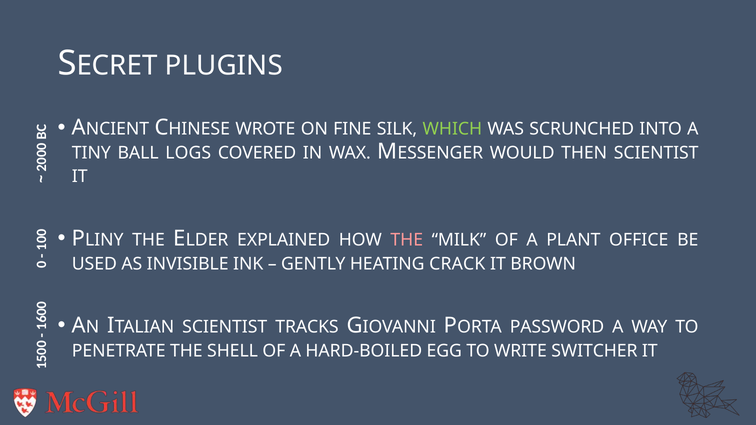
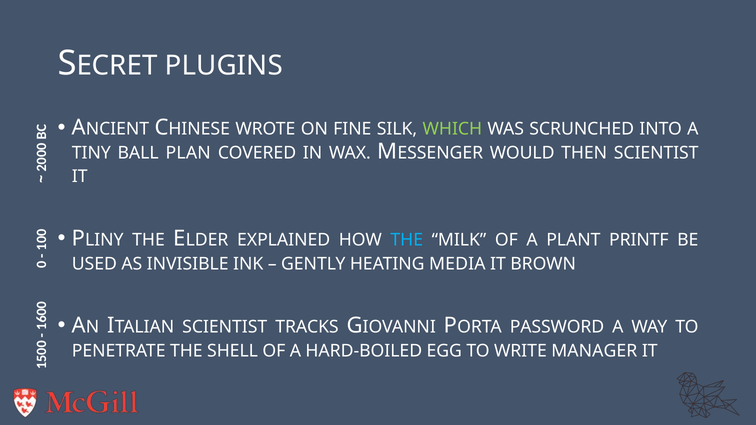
LOGS: LOGS -> PLAN (188, 153)
THE colour: pink -> light blue (407, 240)
OFFICE: OFFICE -> PRINTF (639, 240)
CRACK: CRACK -> MEDIA (457, 264)
SWITCHER: SWITCHER -> MANAGER (594, 351)
